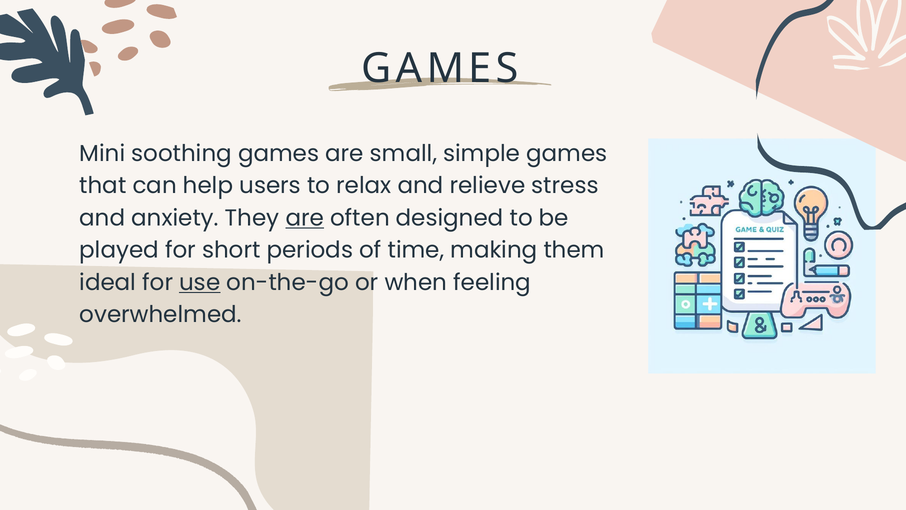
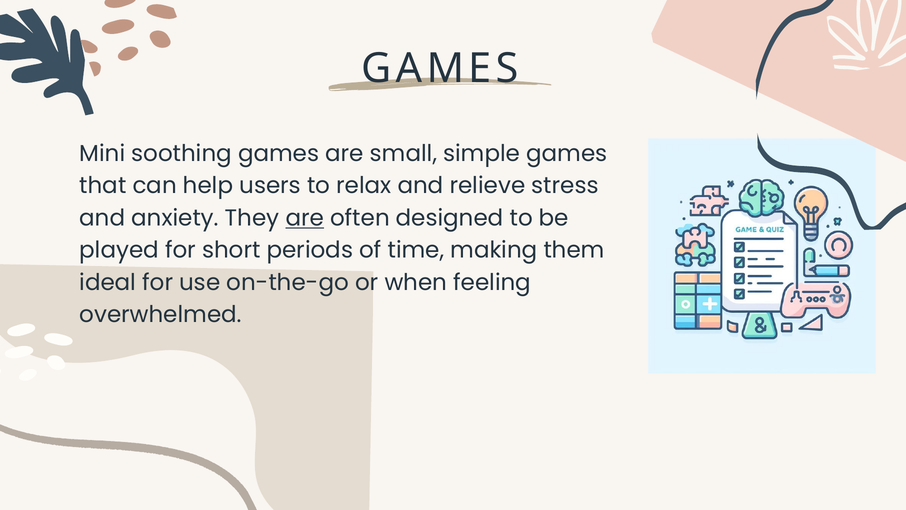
use underline: present -> none (200, 282)
